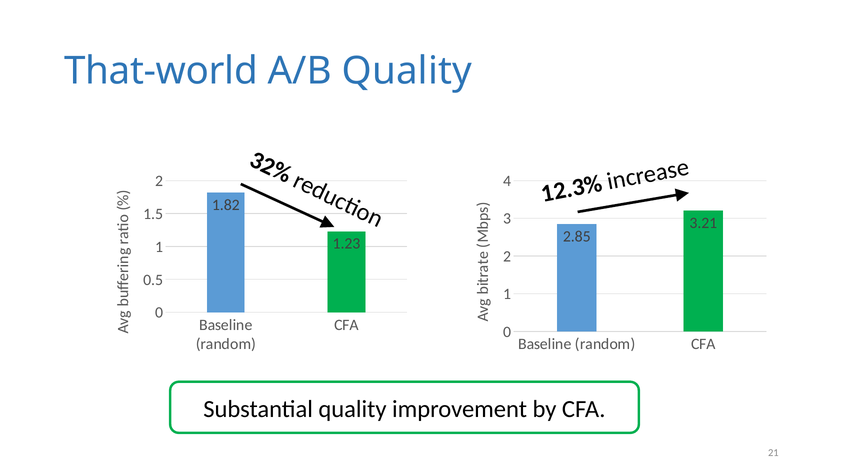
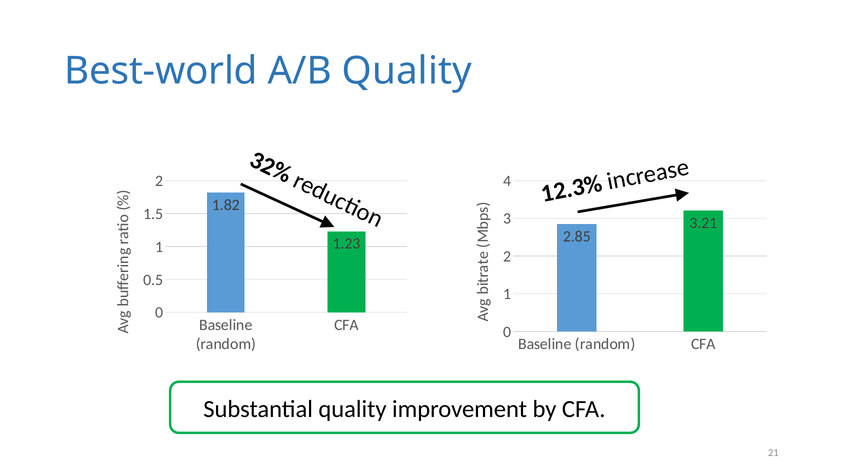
That-world: That-world -> Best-world (161, 71)
